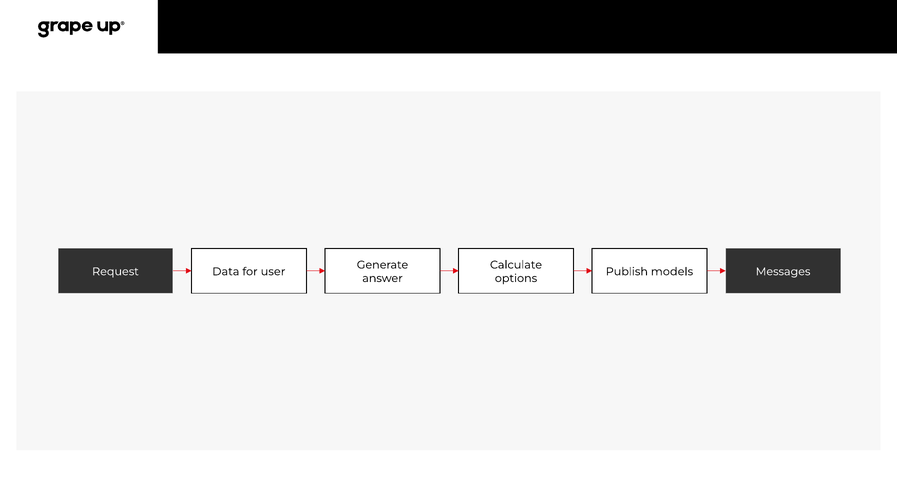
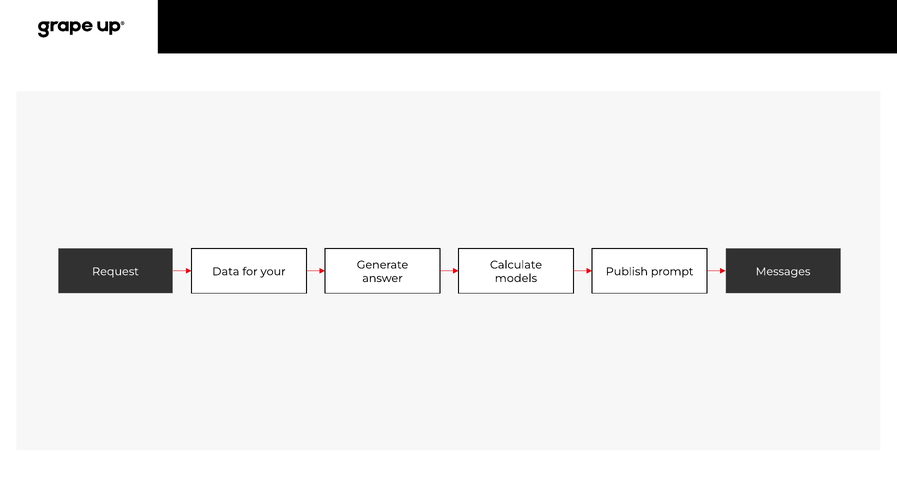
user: user -> your (273, 272)
models: models -> prompt (672, 272)
options: options -> models (516, 279)
